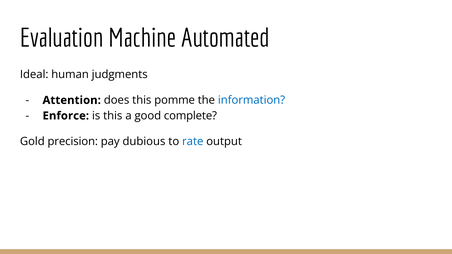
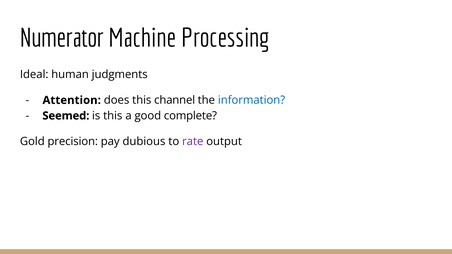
Evaluation: Evaluation -> Numerator (62, 38)
Automated: Automated -> Processing (225, 38)
pomme: pomme -> channel (175, 100)
Enforce: Enforce -> Seemed (66, 116)
rate colour: blue -> purple (193, 142)
